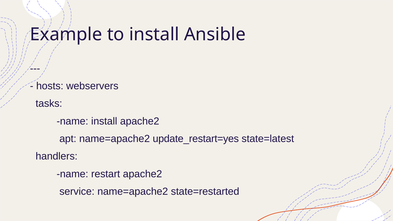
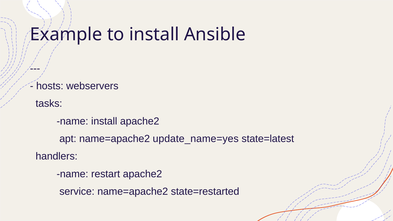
update_restart=yes: update_restart=yes -> update_name=yes (196, 139)
